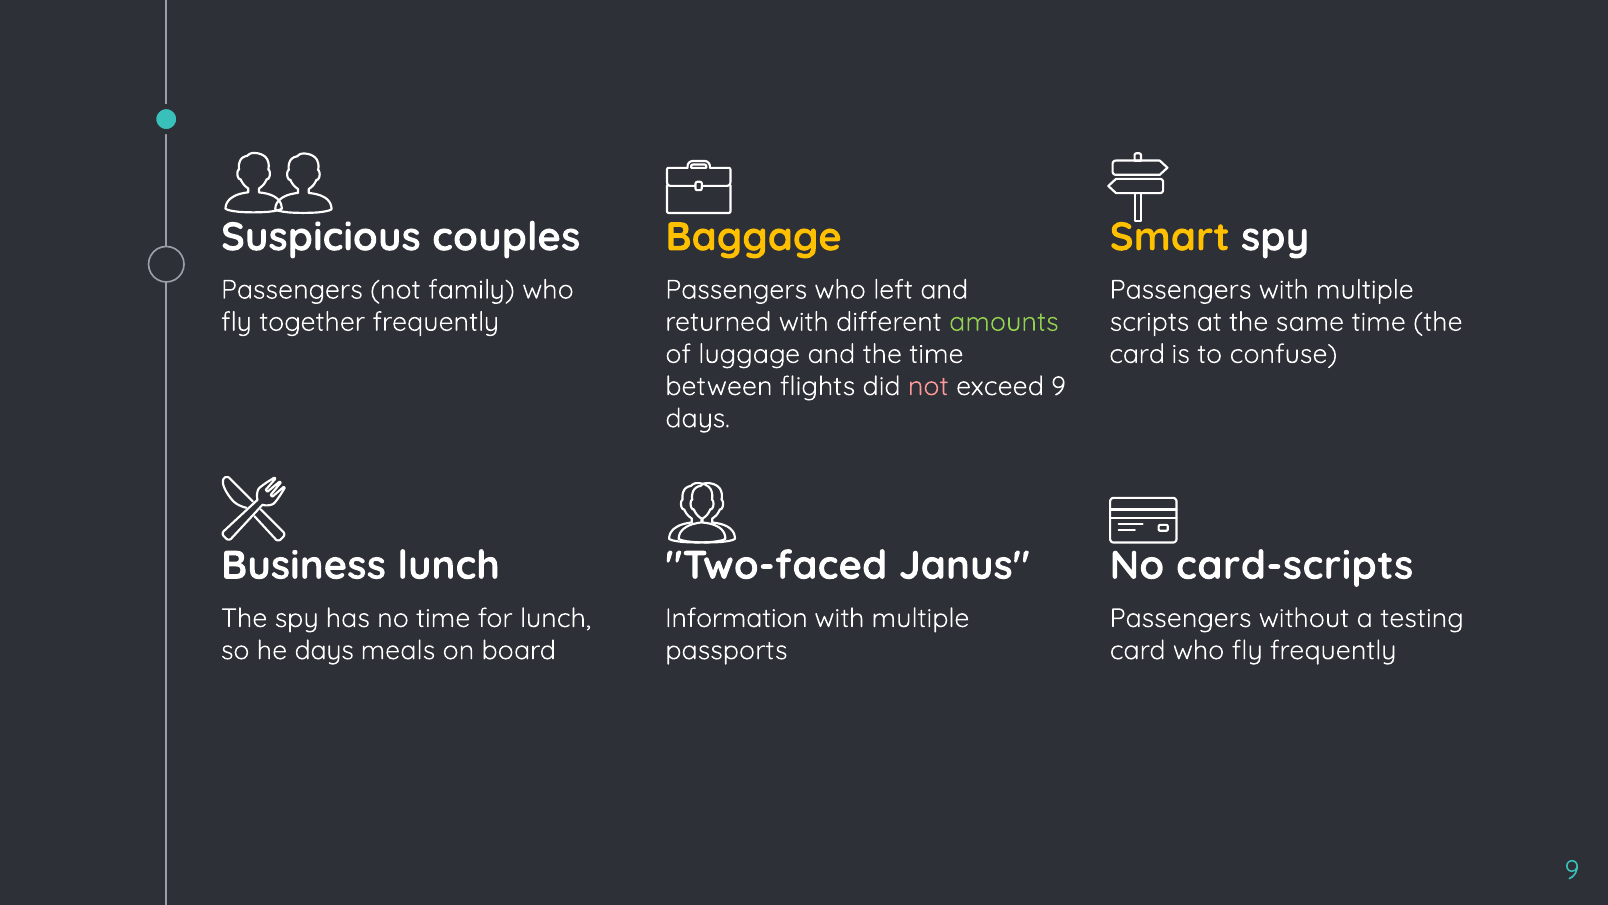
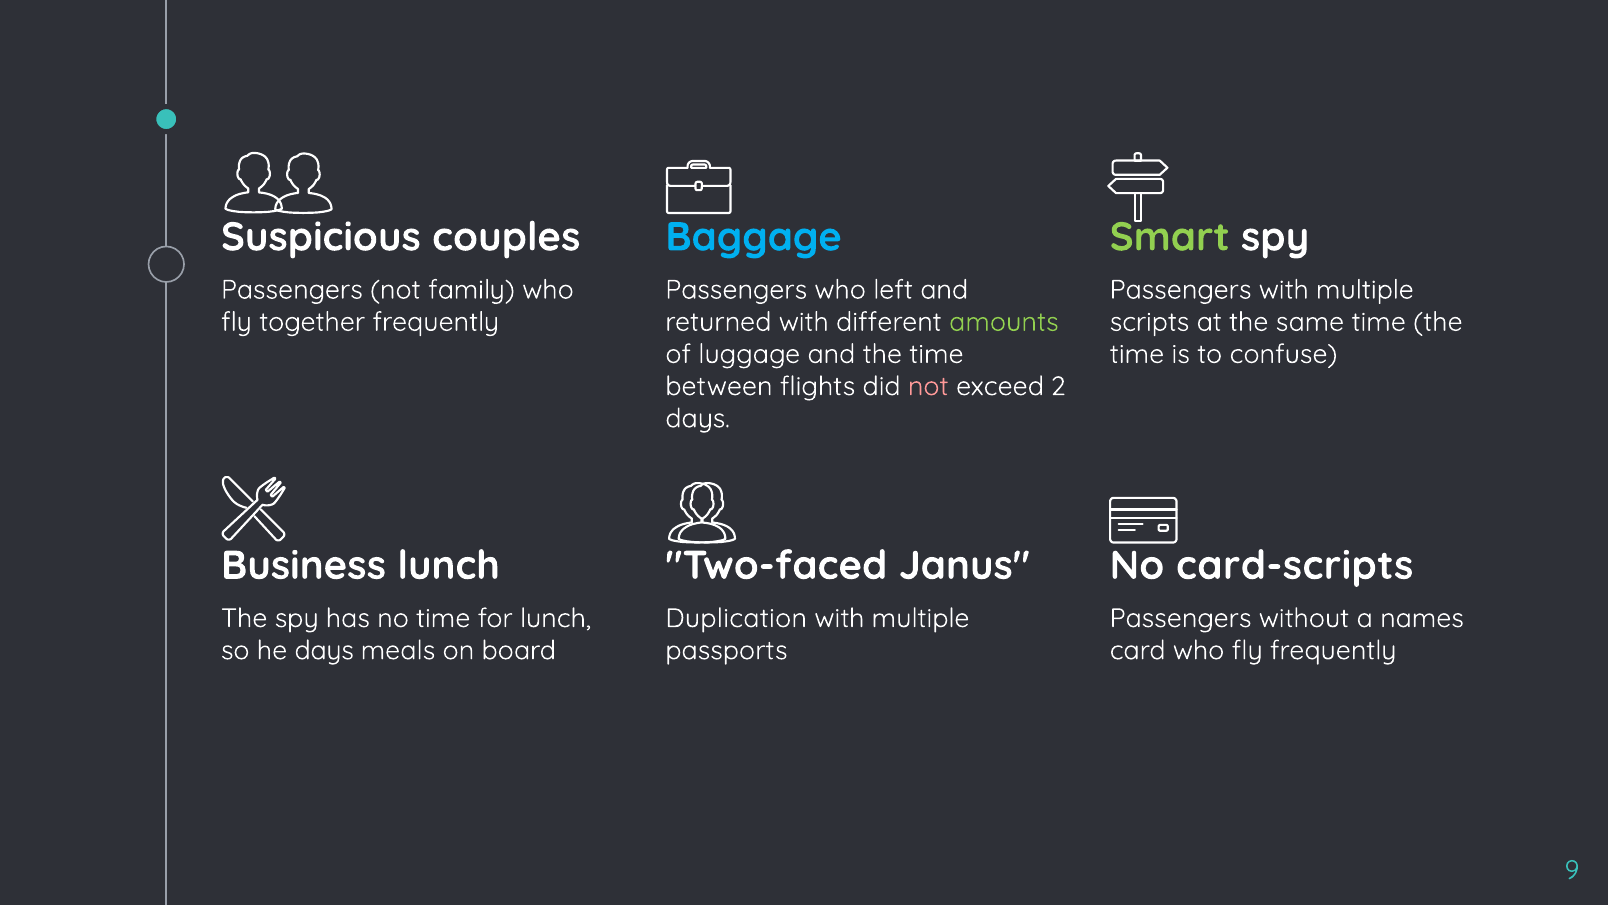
Baggage colour: yellow -> light blue (754, 237)
Smart colour: yellow -> light green (1170, 237)
card: card -> time (1137, 354)
exceed 9: 9 -> 2 (1058, 386)
Information: Information -> Duplication (736, 618)
testing: testing -> names (1422, 618)
